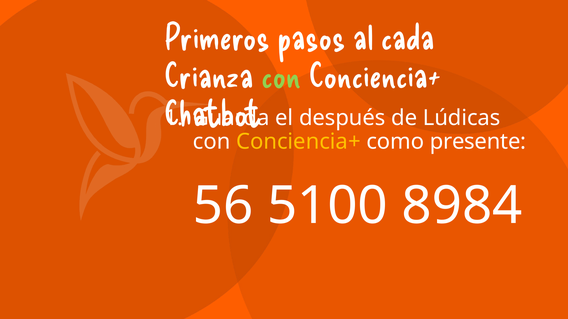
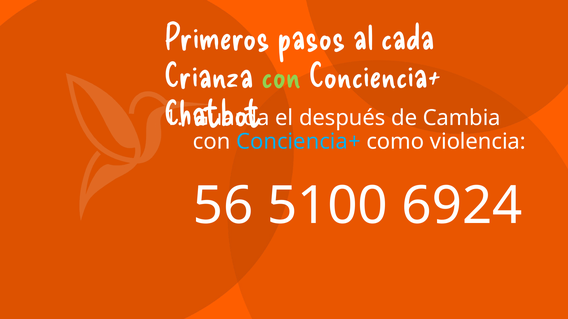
Lúdicas: Lúdicas -> Cambia (462, 118)
Conciencia+ colour: yellow -> light blue (298, 142)
presente: presente -> violencia (478, 142)
8984: 8984 -> 6924 (462, 206)
